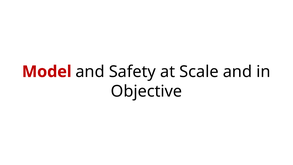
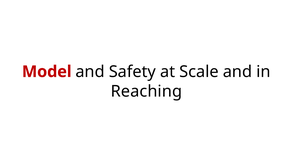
Objective: Objective -> Reaching (146, 91)
